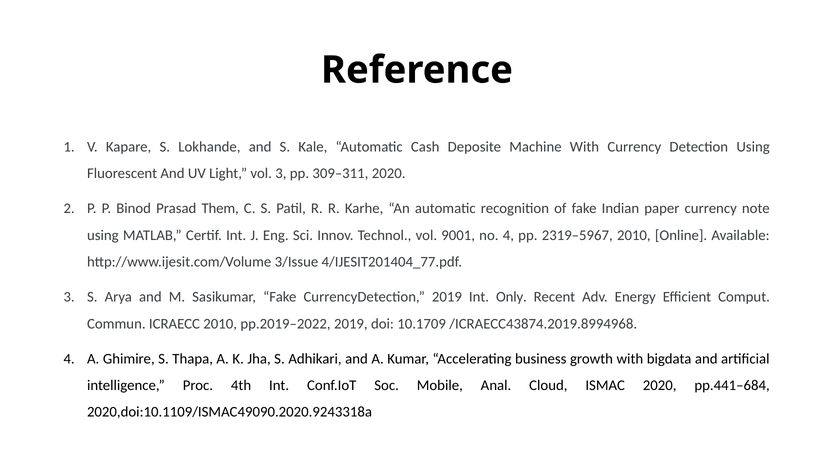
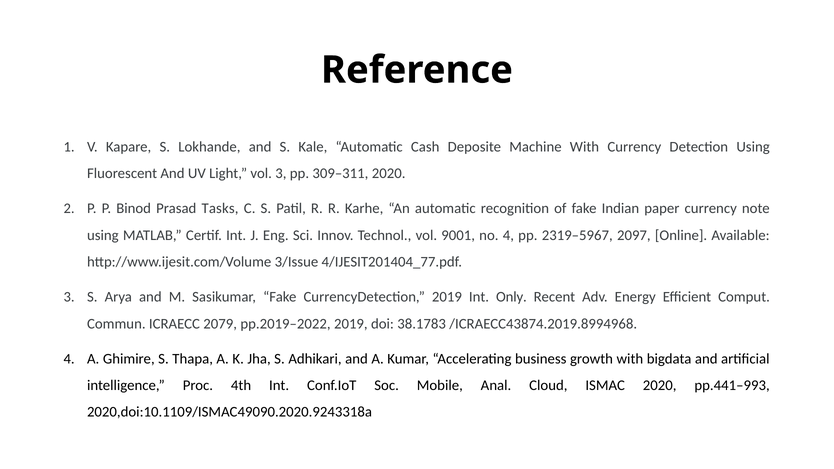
Them: Them -> Tasks (220, 209)
2319–5967 2010: 2010 -> 2097 (634, 235)
ICRAECC 2010: 2010 -> 2079 (220, 324)
10.1709: 10.1709 -> 38.1783 (422, 324)
pp.441–684: pp.441–684 -> pp.441–993 (732, 386)
